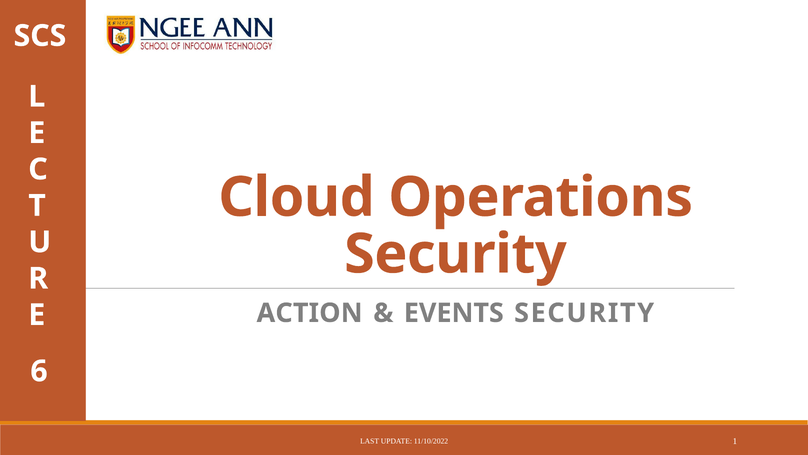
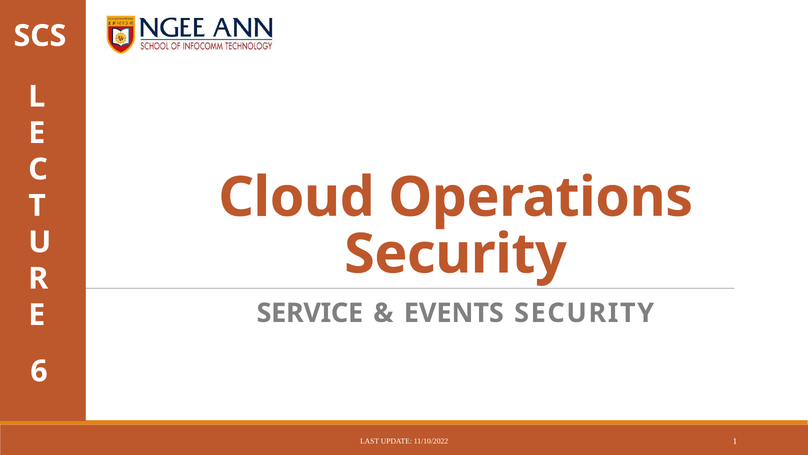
ACTION: ACTION -> SERVICE (310, 313)
